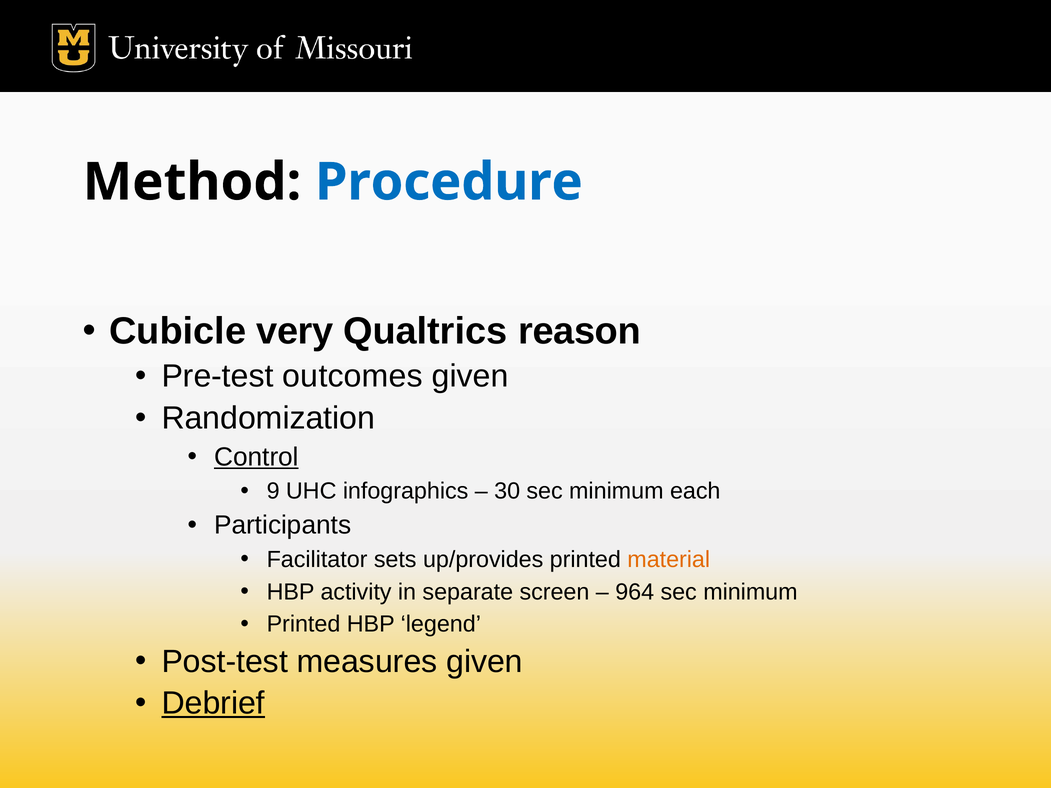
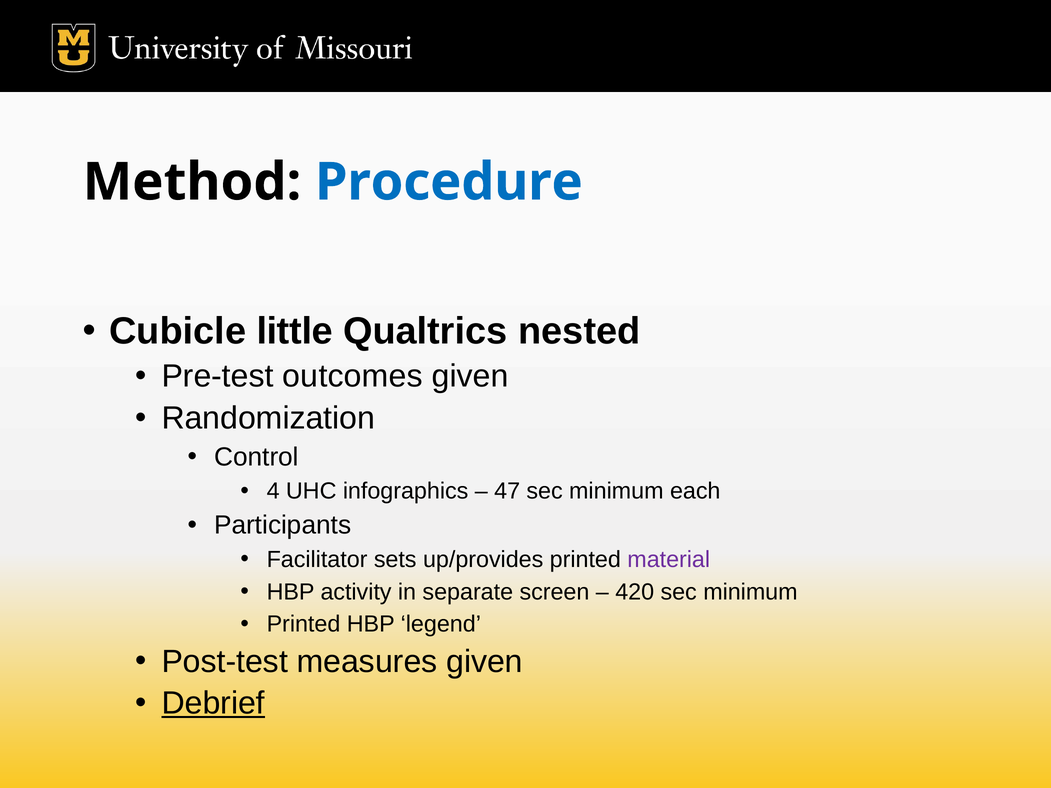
very: very -> little (295, 331)
reason: reason -> nested (579, 331)
Control underline: present -> none (256, 457)
9: 9 -> 4 (273, 491)
30: 30 -> 47 (507, 491)
material colour: orange -> purple (669, 560)
964: 964 -> 420 (635, 592)
